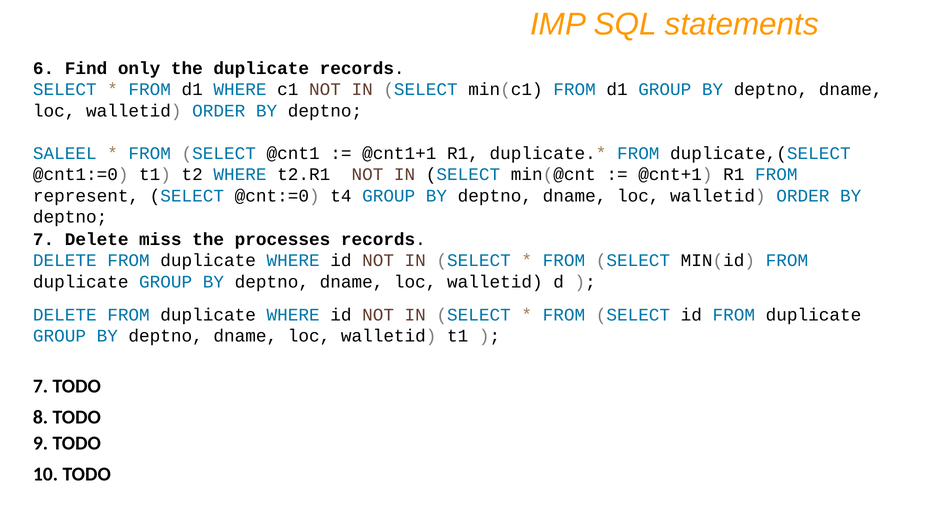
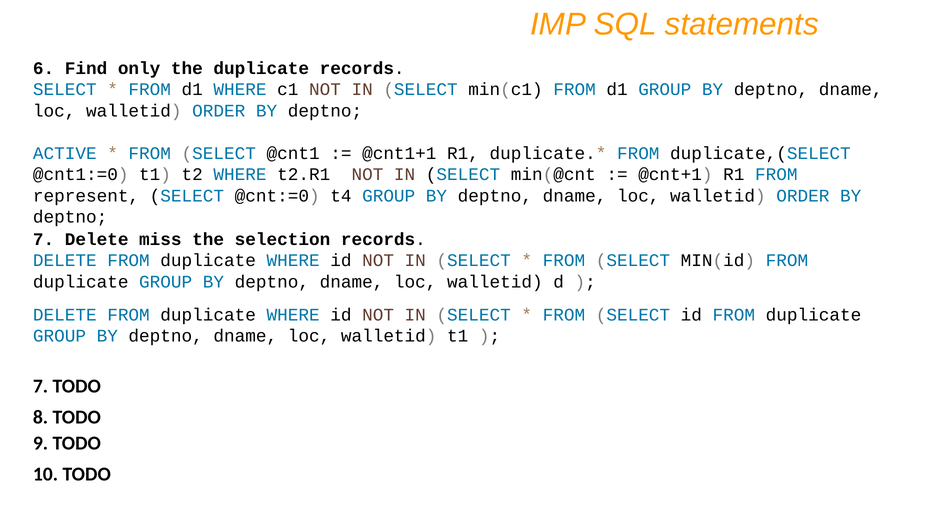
SALEEL: SALEEL -> ACTIVE (65, 153)
processes: processes -> selection (282, 239)
